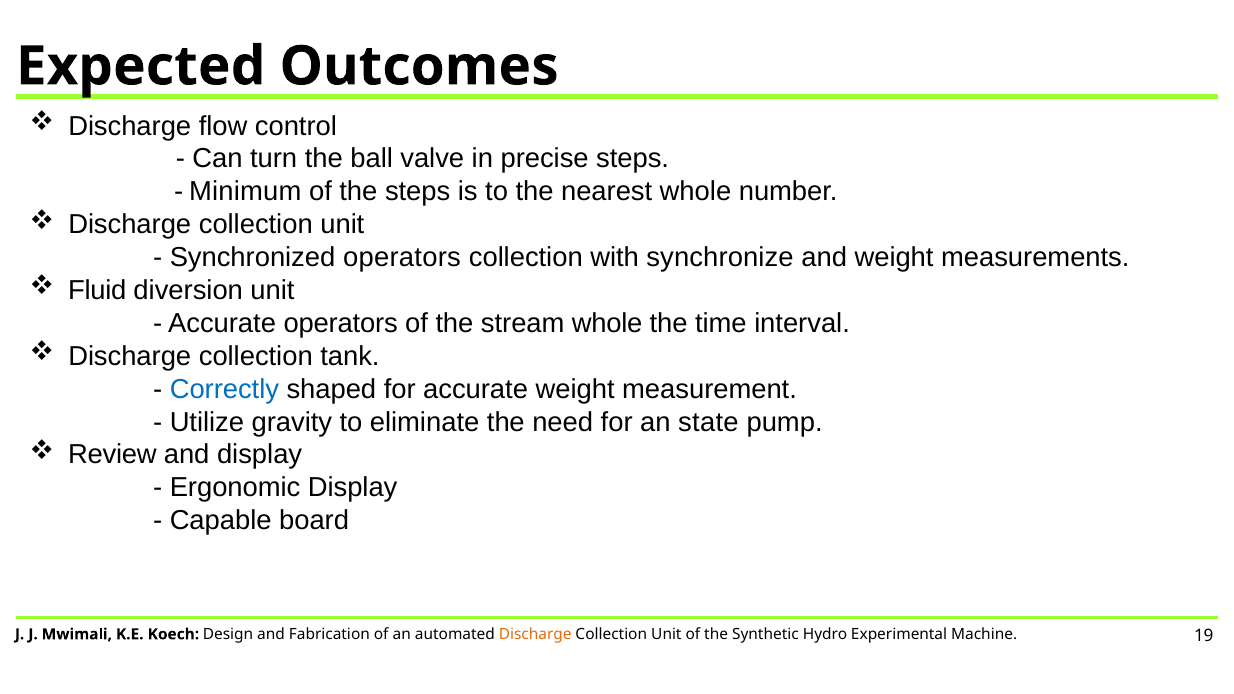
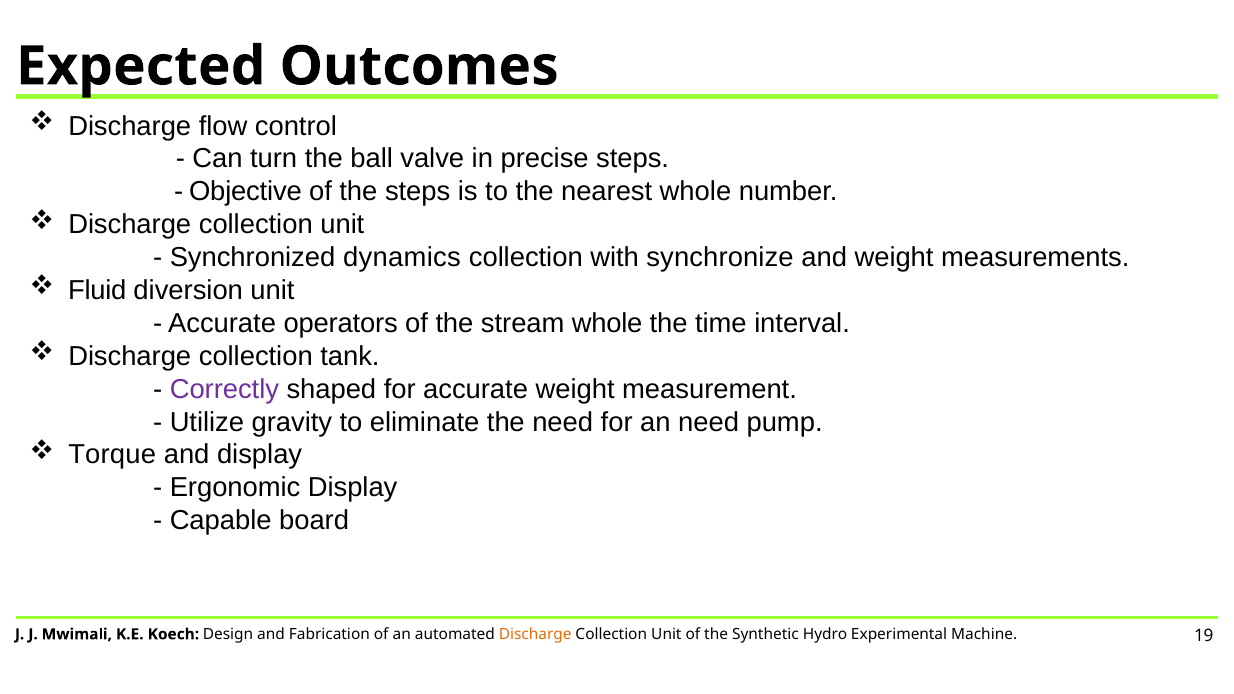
Minimum: Minimum -> Objective (245, 192)
Synchronized operators: operators -> dynamics (402, 258)
Correctly colour: blue -> purple (224, 389)
an state: state -> need (709, 422)
Review: Review -> Torque (112, 455)
